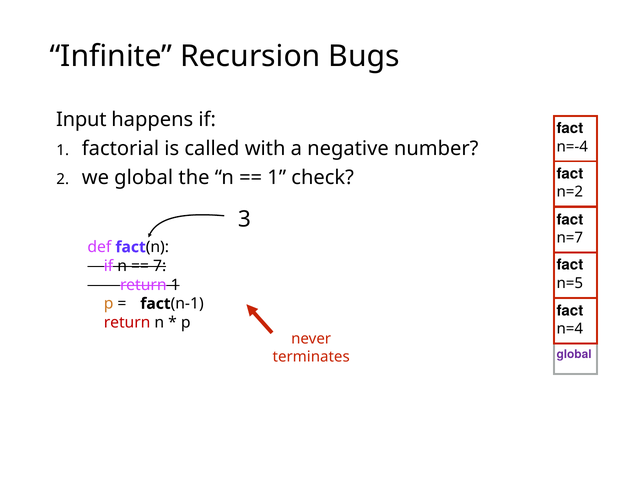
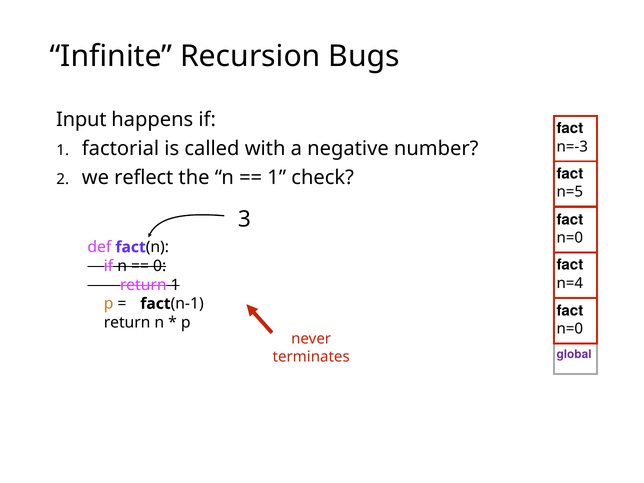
n=-4: n=-4 -> n=-3 (572, 147)
we global: global -> reflect (144, 178)
n=2: n=2 -> n=5 (570, 192)
n=7: n=7 -> n=0 (570, 238)
7: 7 -> 0 (160, 266)
n=5: n=5 -> n=4 (570, 283)
return colour: red -> black (127, 323)
n=4: n=4 -> n=0 (570, 329)
